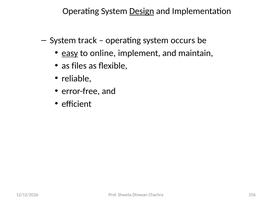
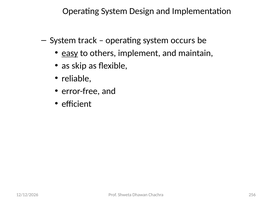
Design underline: present -> none (142, 11)
online: online -> others (103, 53)
files: files -> skip (79, 66)
